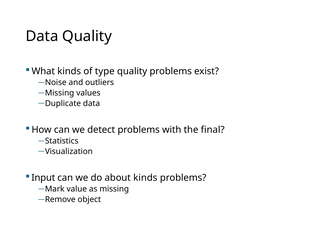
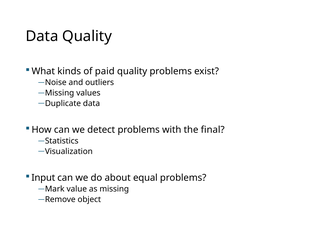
type: type -> paid (105, 71)
about kinds: kinds -> equal (145, 178)
